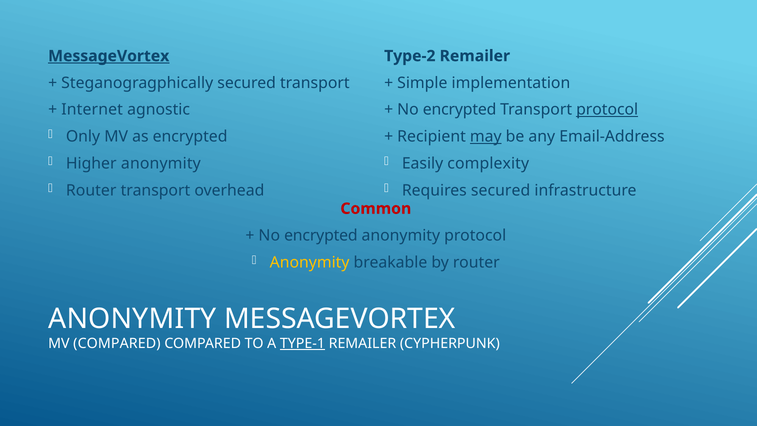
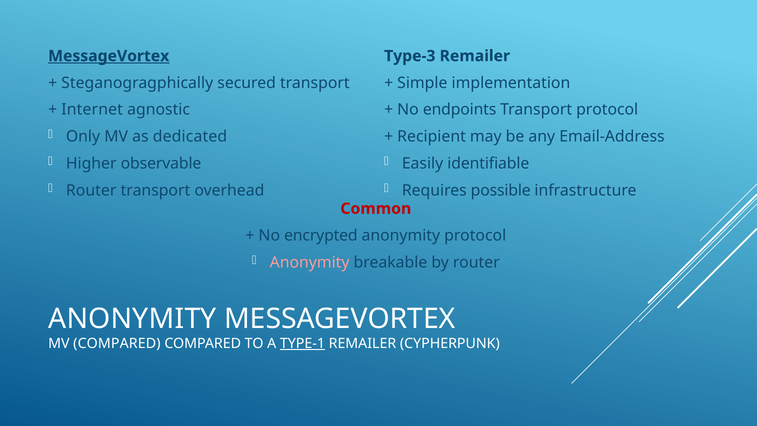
Type-2: Type-2 -> Type-3 (410, 56)
encrypted: encrypted -> endpoints (460, 110)
protocol underline: present -> none (607, 110)
as encrypted: encrypted -> dedicated (190, 137)
may underline: present -> none (486, 137)
complexity: complexity -> identifiable (488, 163)
Higher anonymity: anonymity -> observable (161, 163)
Requires secured: secured -> possible (501, 190)
Anonymity colour: yellow -> pink (310, 262)
